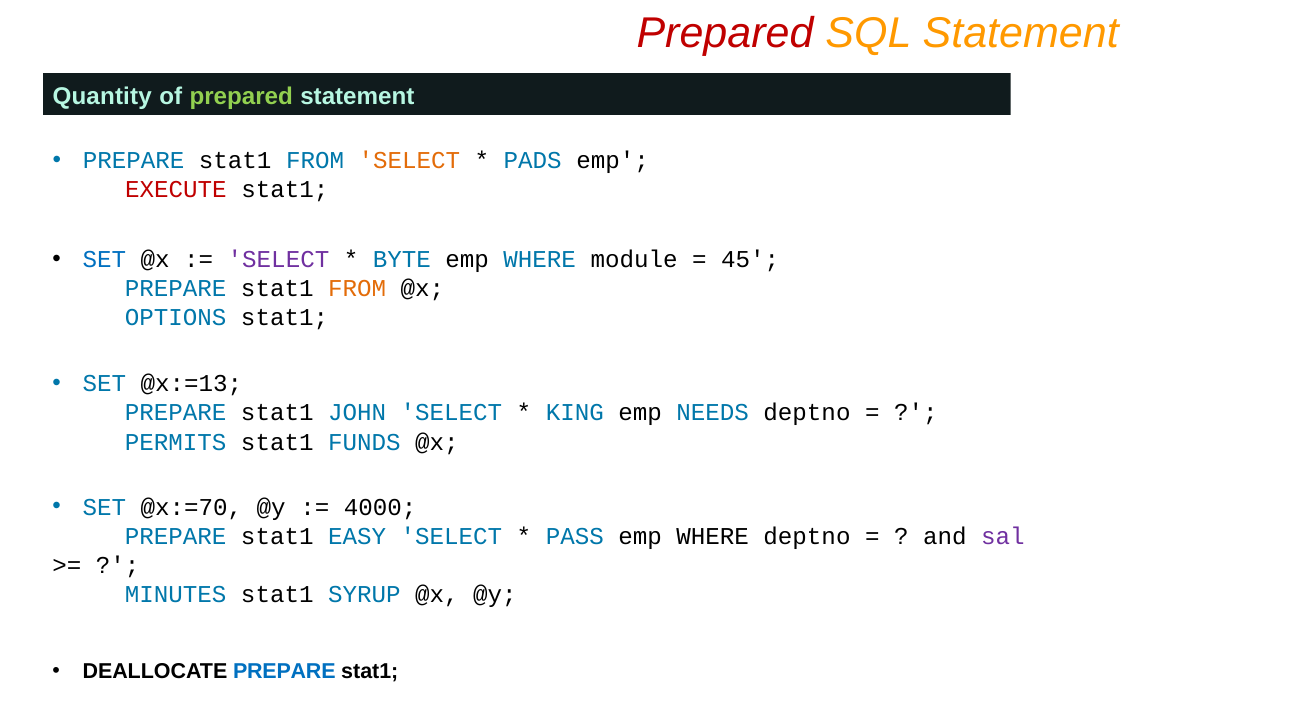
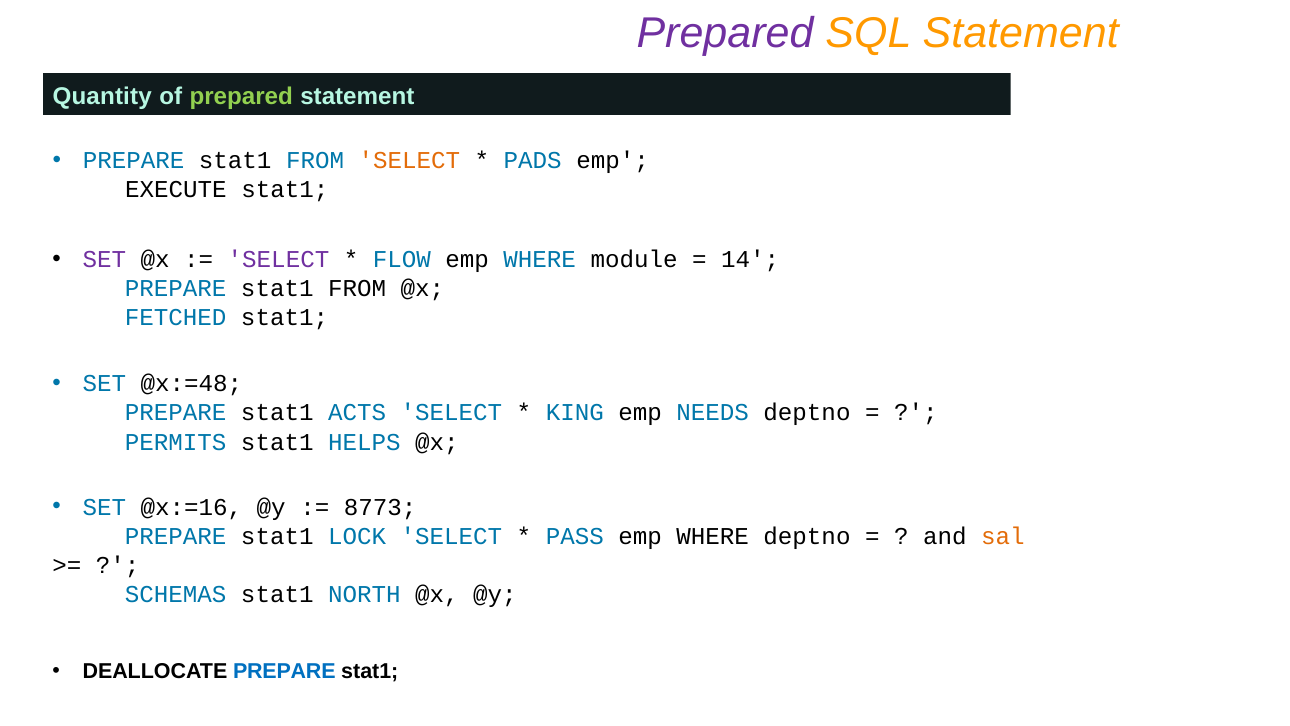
Prepared colour: red -> purple (725, 34)
EXECUTE colour: red -> black (176, 190)
SET colour: blue -> purple (104, 259)
BYTE: BYTE -> FLOW (402, 259)
45: 45 -> 14 (750, 259)
FROM colour: orange -> black (357, 288)
OPTIONS: OPTIONS -> FETCHED (176, 317)
@x:=13: @x:=13 -> @x:=48 (191, 384)
JOHN: JOHN -> ACTS (357, 413)
FUNDS: FUNDS -> HELPS (364, 442)
@x:=70: @x:=70 -> @x:=16 (191, 507)
4000: 4000 -> 8773 (380, 507)
EASY: EASY -> LOCK (357, 536)
sal colour: purple -> orange (1003, 536)
MINUTES: MINUTES -> SCHEMAS (176, 594)
SYRUP: SYRUP -> NORTH (364, 594)
